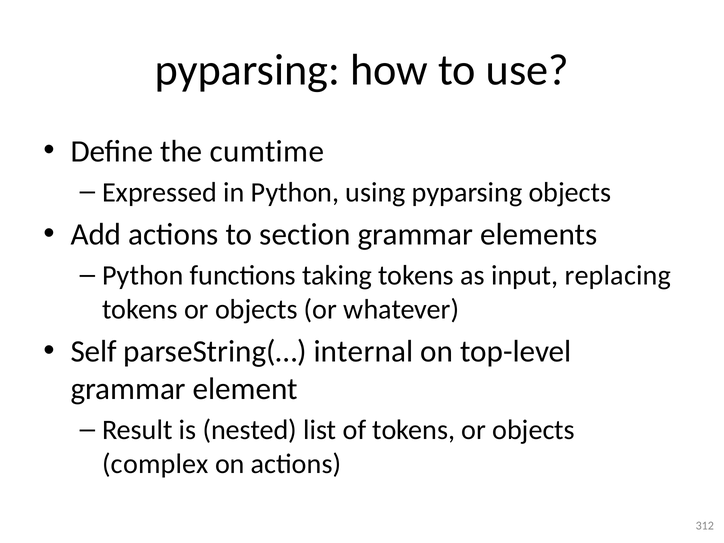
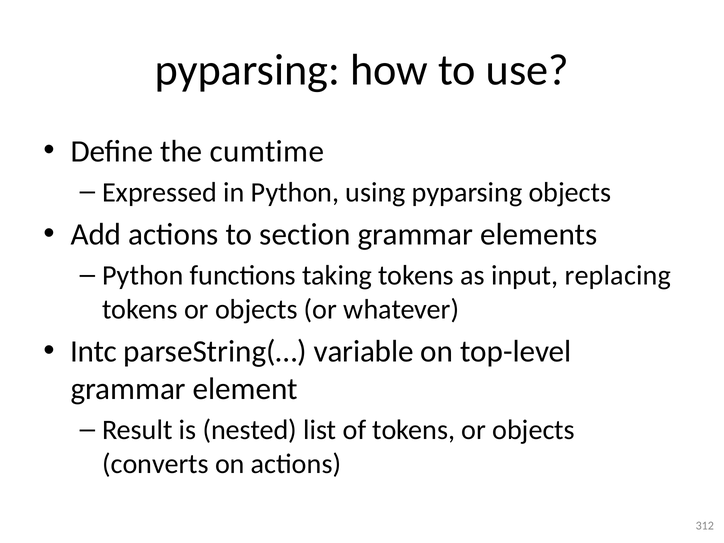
Self: Self -> Intc (94, 352)
internal: internal -> variable (364, 352)
complex: complex -> converts (156, 464)
